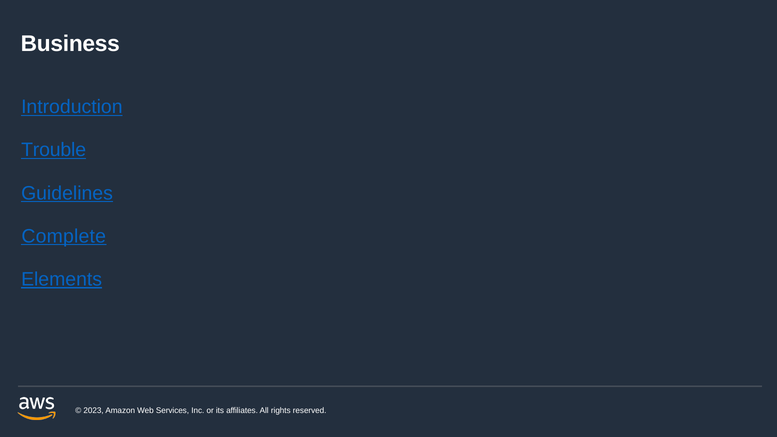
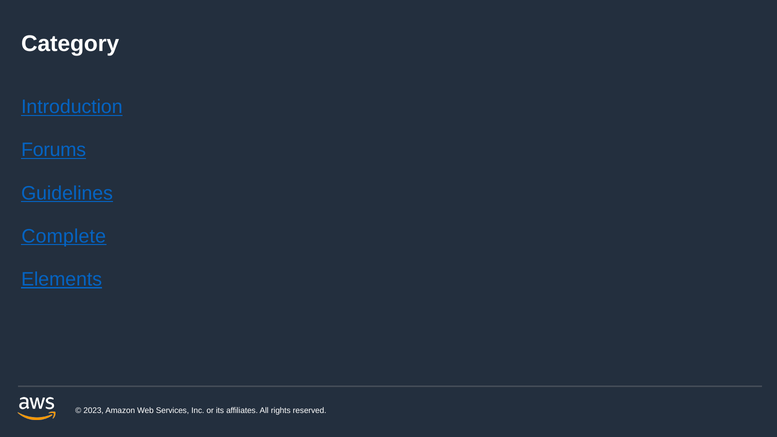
Business: Business -> Category (70, 44)
Trouble: Trouble -> Forums (54, 150)
